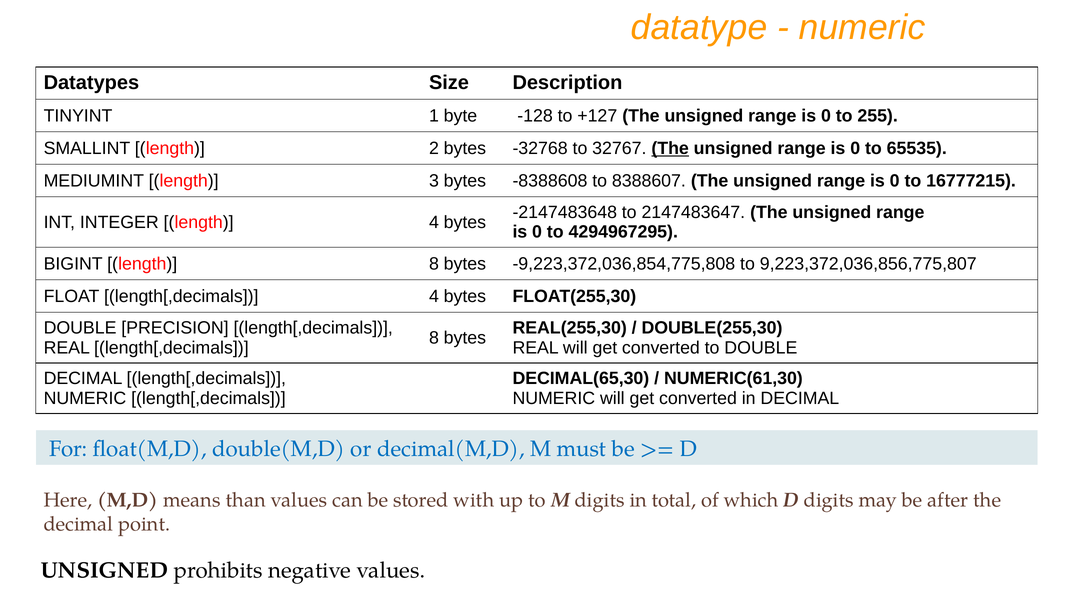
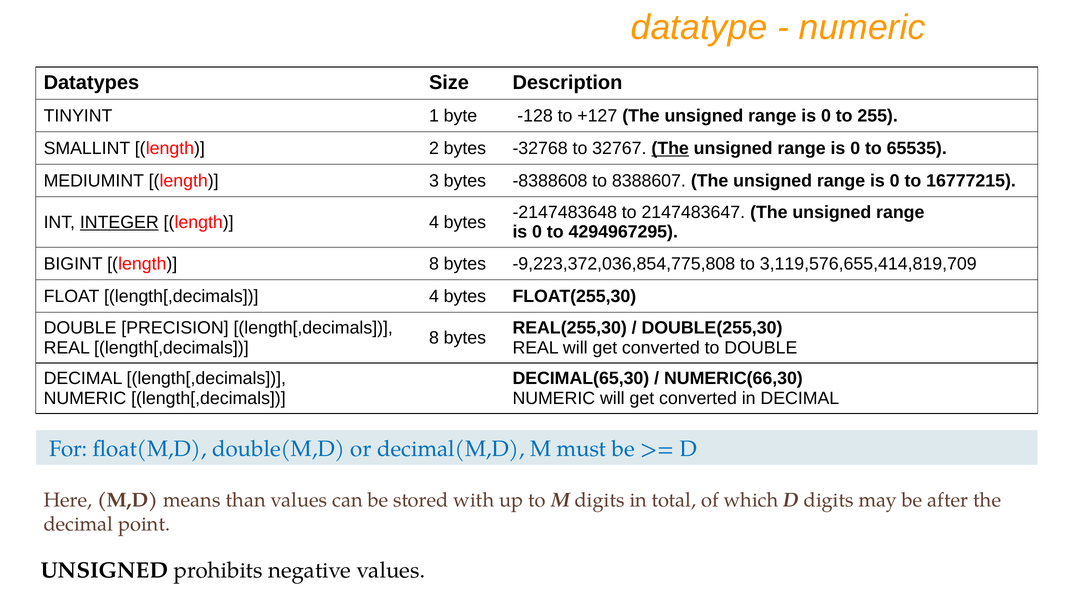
INTEGER underline: none -> present (119, 222)
9,223,372,036,856,775,807: 9,223,372,036,856,775,807 -> 3,119,576,655,414,819,709 (868, 264)
NUMERIC(61,30: NUMERIC(61,30 -> NUMERIC(66,30 (733, 379)
